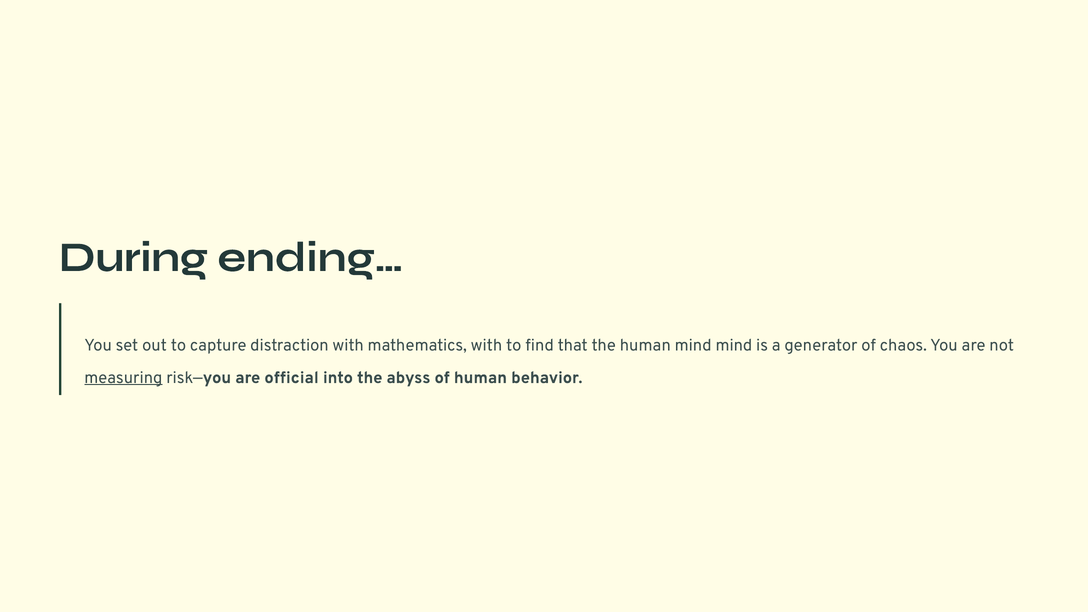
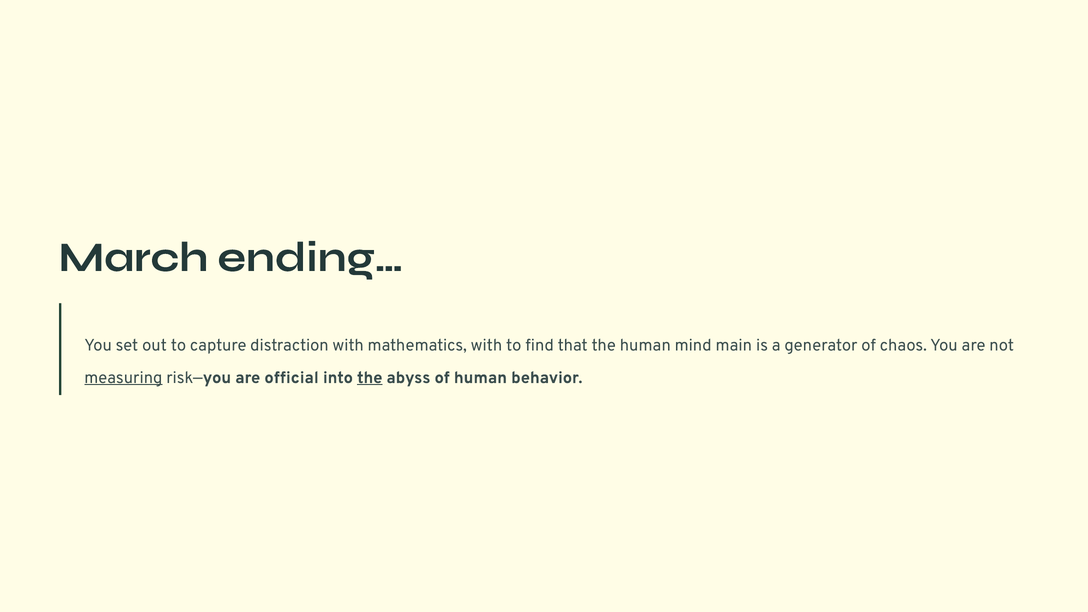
During: During -> March (133, 257)
mind mind: mind -> main (734, 346)
the underline: none -> present (370, 378)
